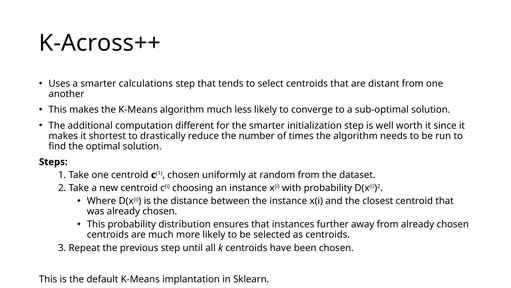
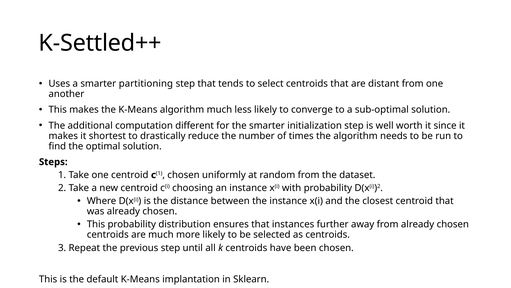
K-Across++: K-Across++ -> K-Settled++ (100, 43)
calculations: calculations -> partitioning (146, 84)
